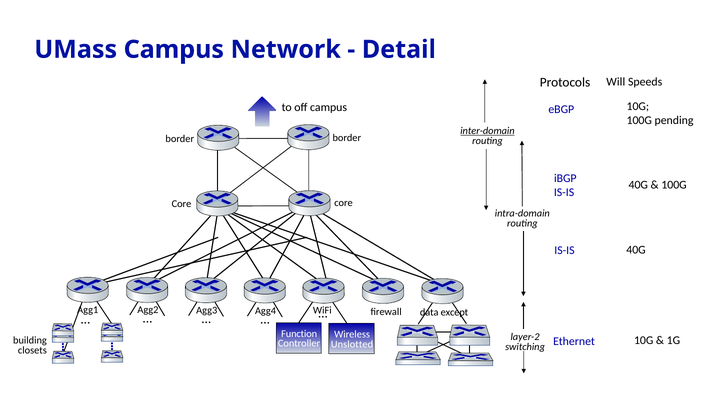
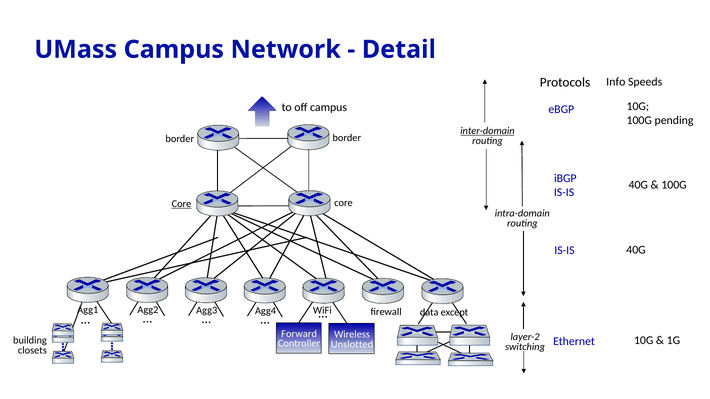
Will: Will -> Info (616, 82)
Core underline: none -> present (181, 204)
Function: Function -> Forward (299, 334)
